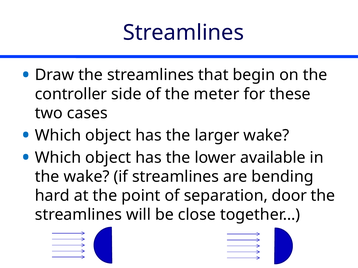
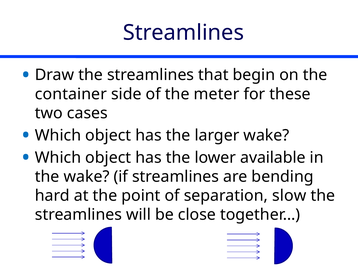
controller: controller -> container (71, 94)
door: door -> slow (289, 196)
